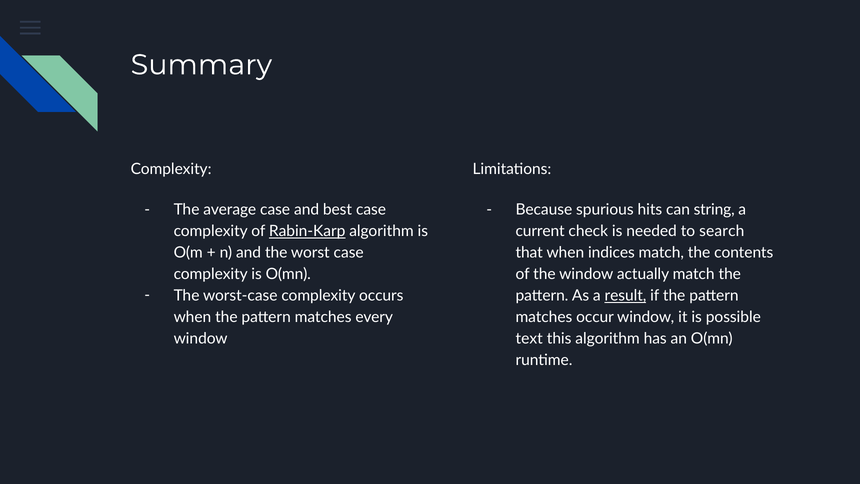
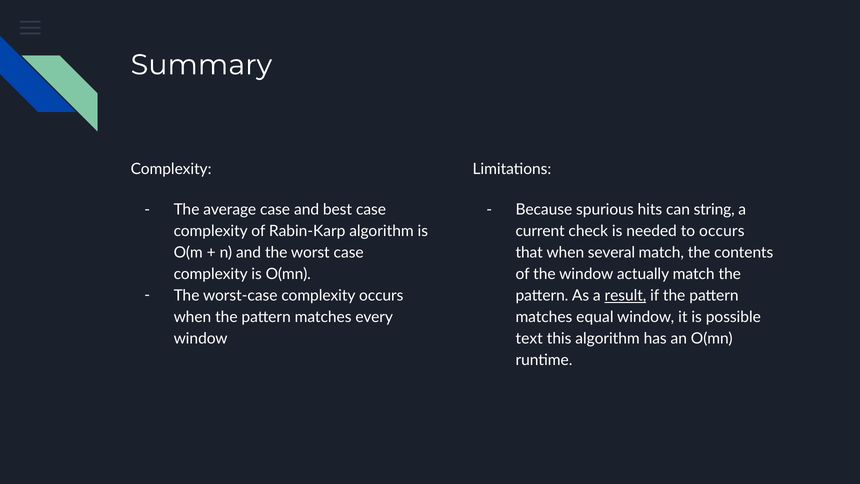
Rabin-Karp underline: present -> none (307, 231)
to search: search -> occurs (722, 231)
indices: indices -> several (611, 253)
occur: occur -> equal (595, 317)
